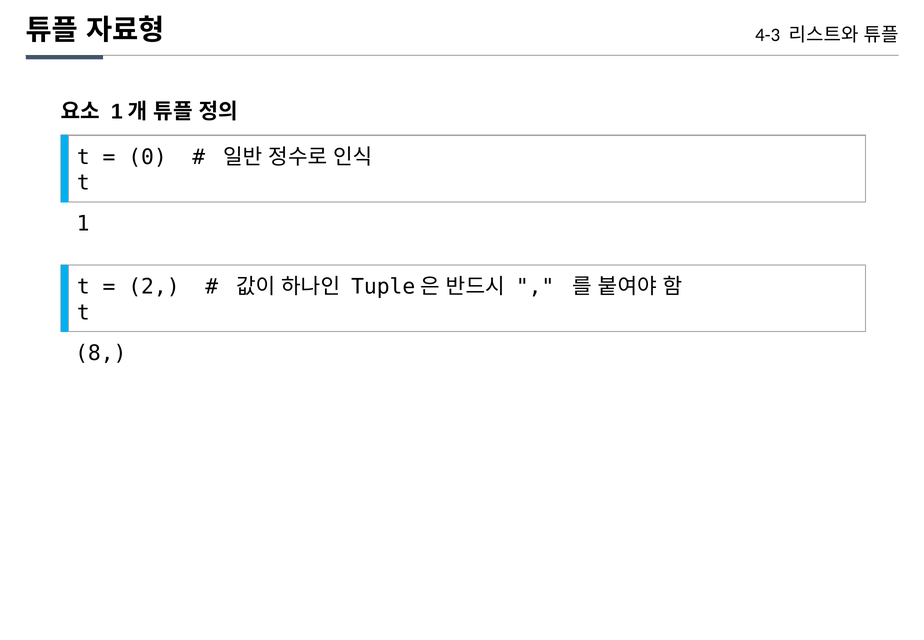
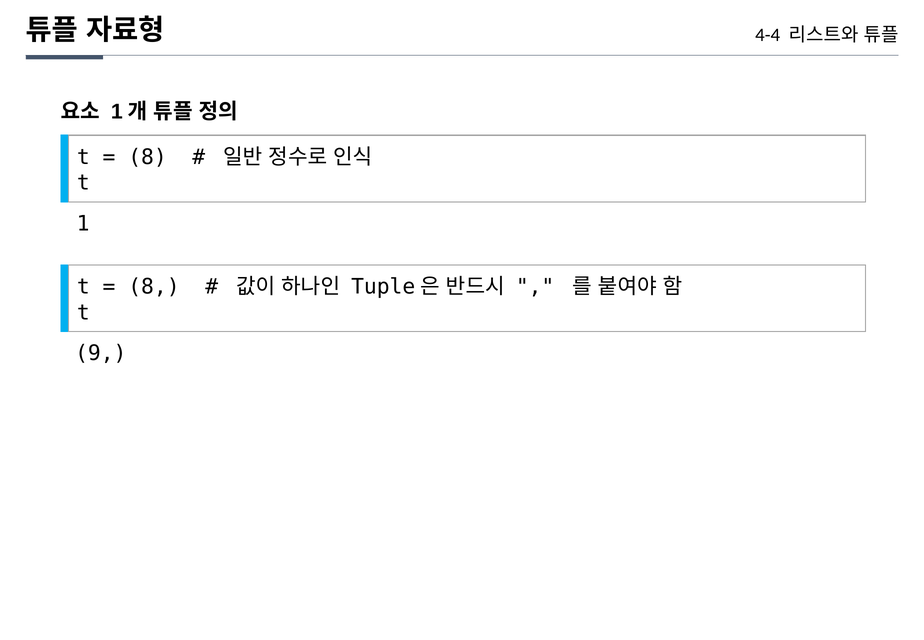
4-3: 4-3 -> 4-4 (768, 35)
0: 0 -> 8 (148, 157)
2: 2 -> 8 (154, 287)
8: 8 -> 9 (101, 353)
